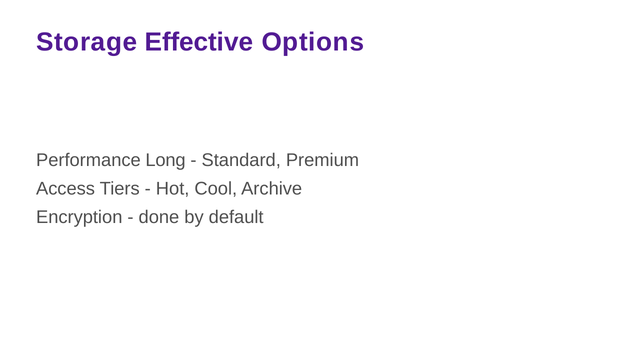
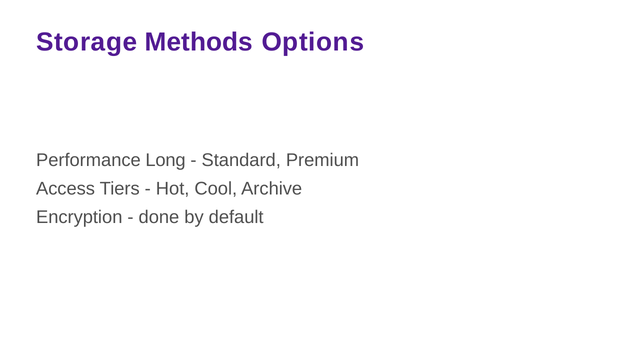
Effective: Effective -> Methods (199, 42)
